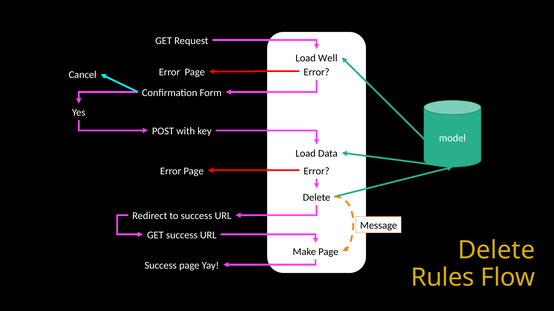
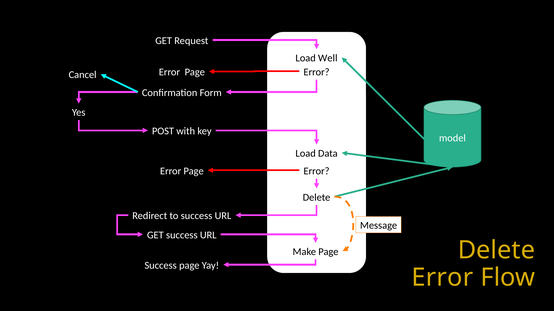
Rules: Rules -> Error (442, 278)
